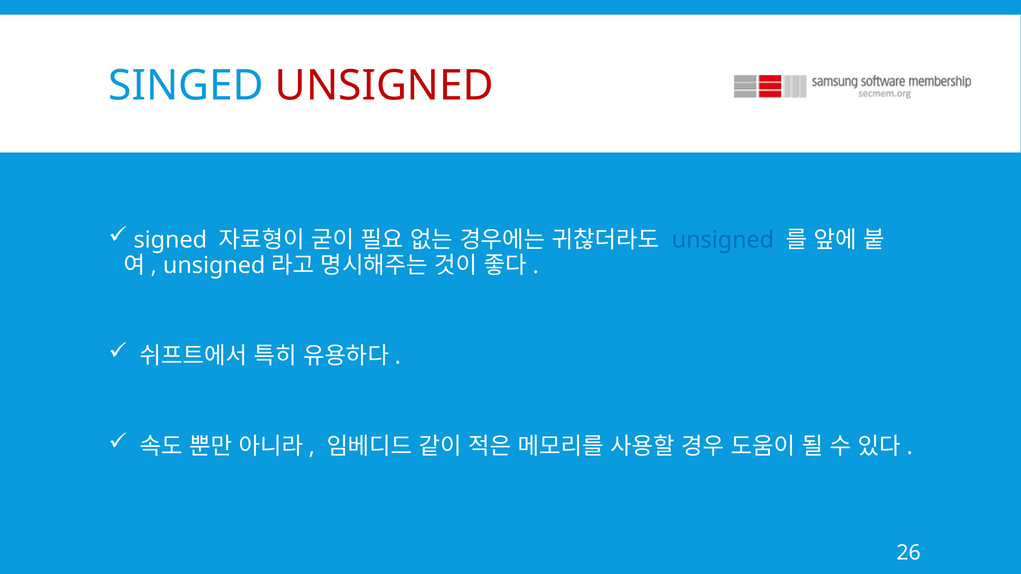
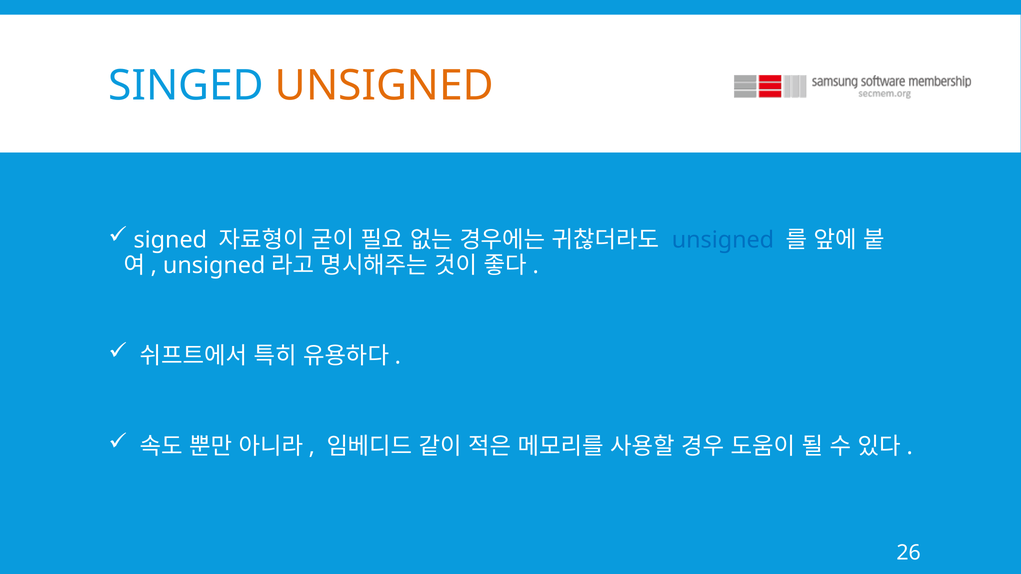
UNSIGNED colour: red -> orange (384, 86)
